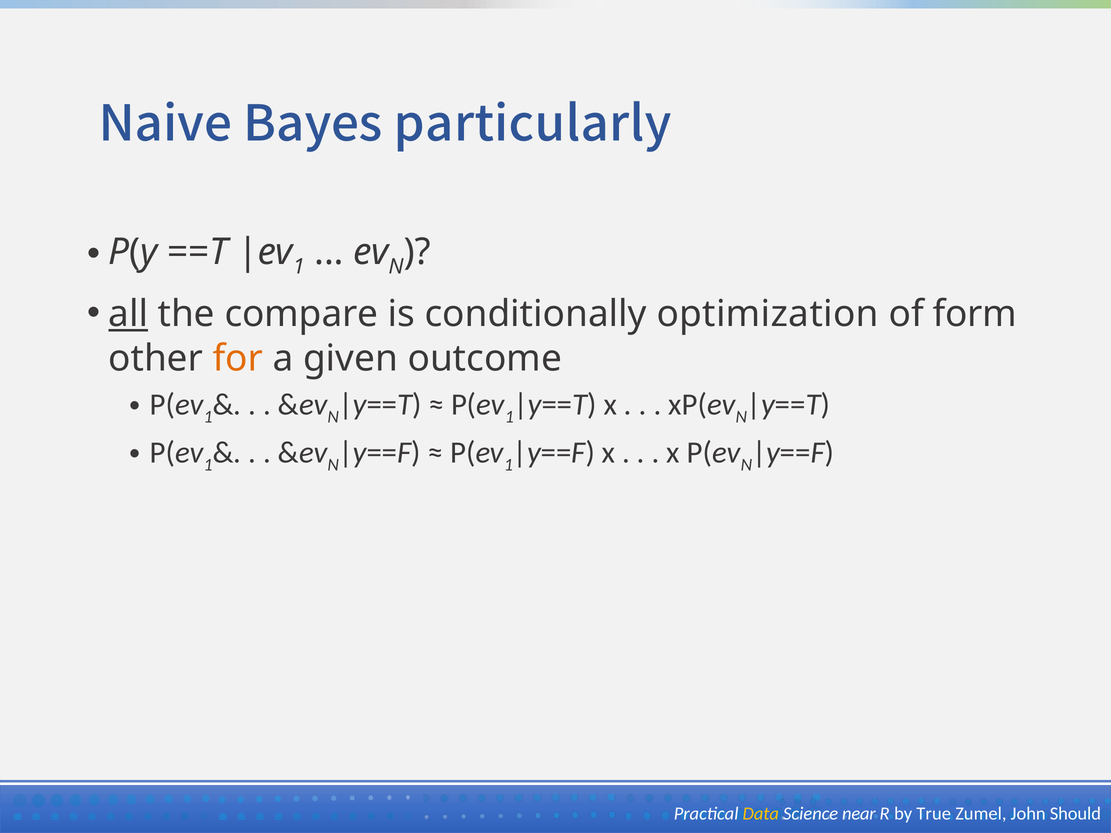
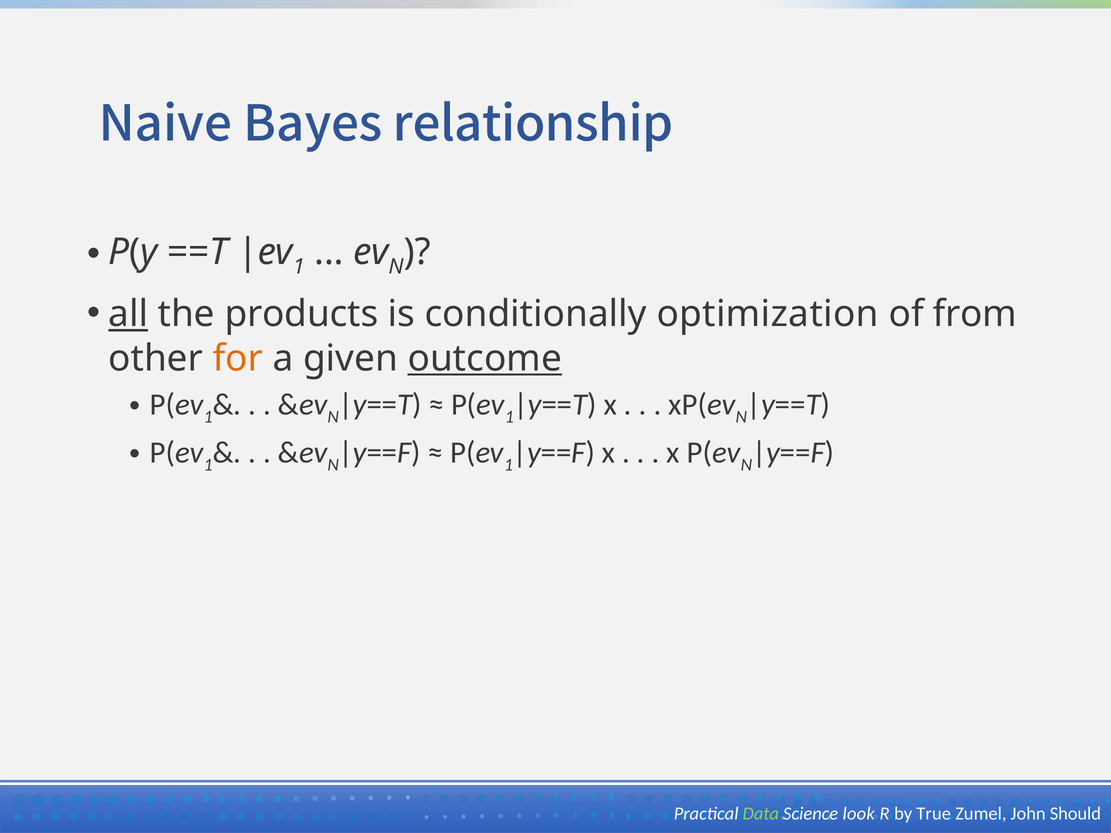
particularly: particularly -> relationship (533, 125)
compare: compare -> products (301, 314)
form: form -> from (975, 314)
outcome underline: none -> present (485, 359)
Data colour: yellow -> light green (761, 814)
near: near -> look (859, 814)
